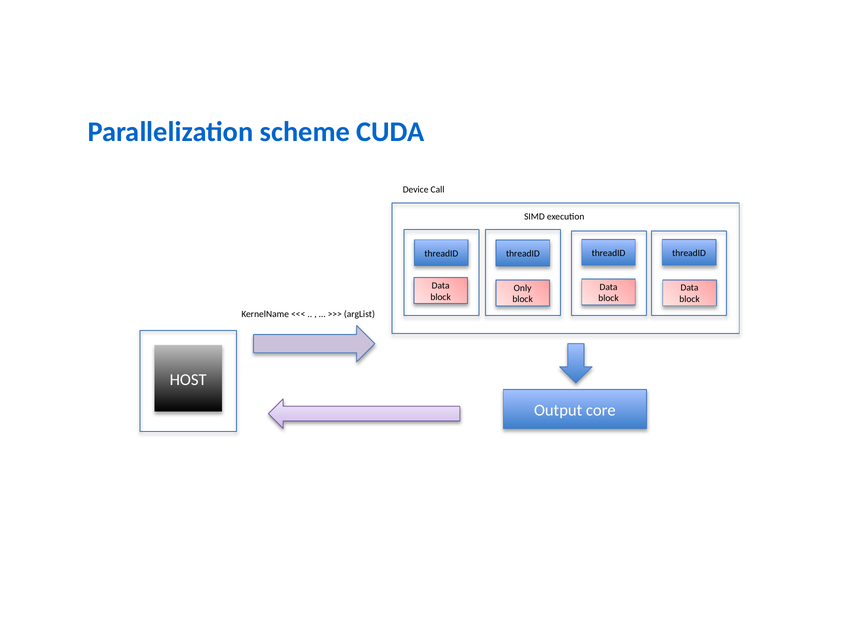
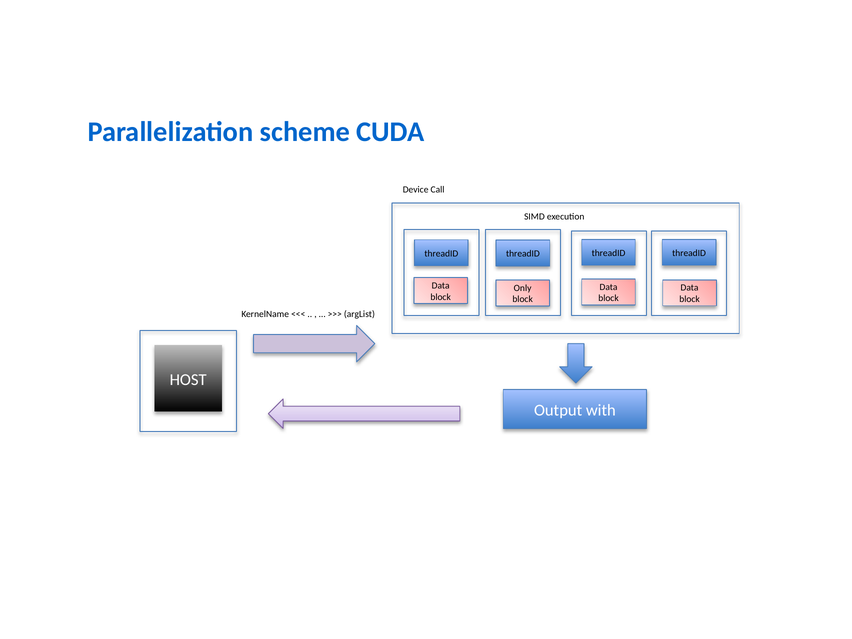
core: core -> with (601, 410)
